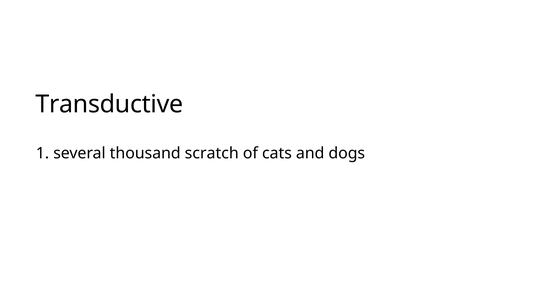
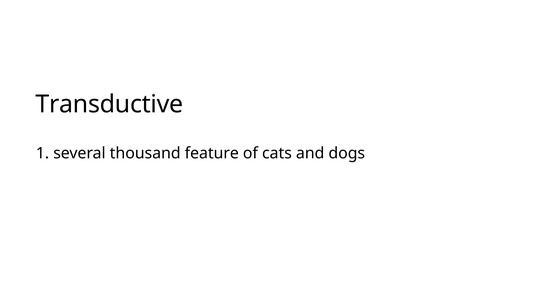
scratch: scratch -> feature (212, 153)
